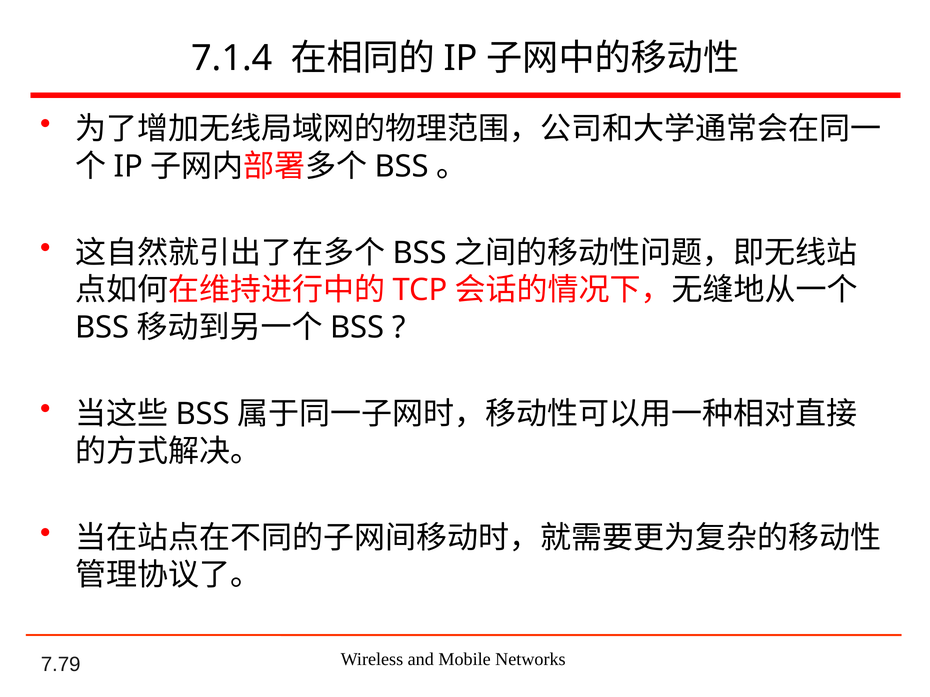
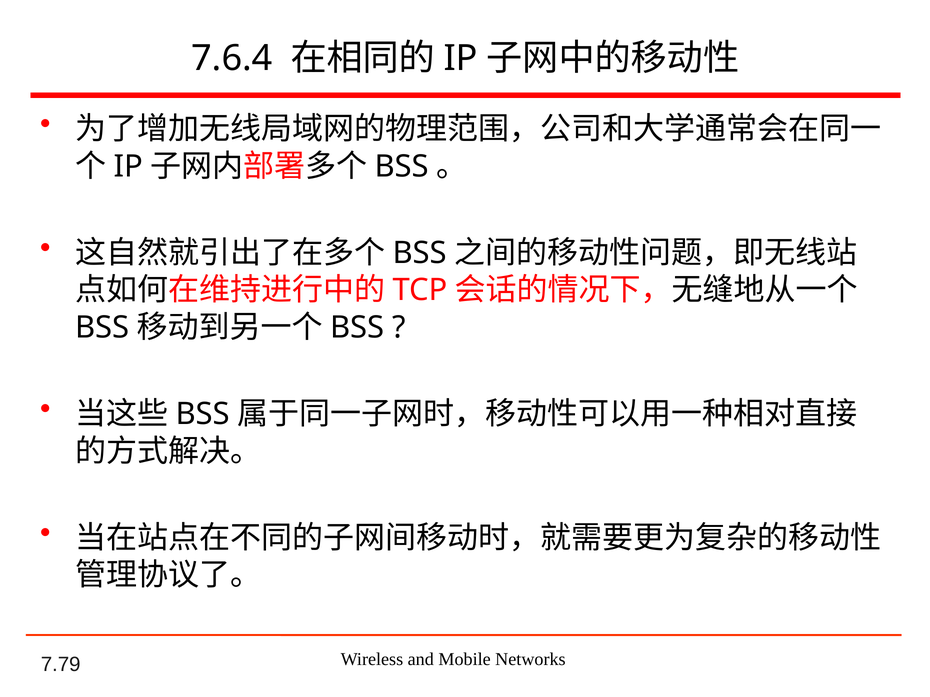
7.1.4: 7.1.4 -> 7.6.4 (232, 58)
